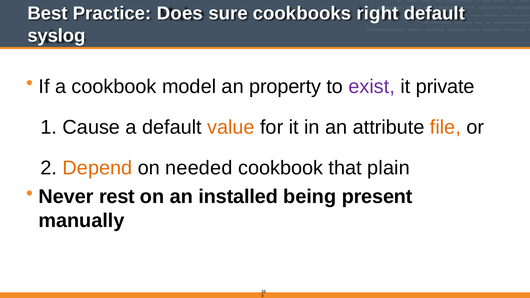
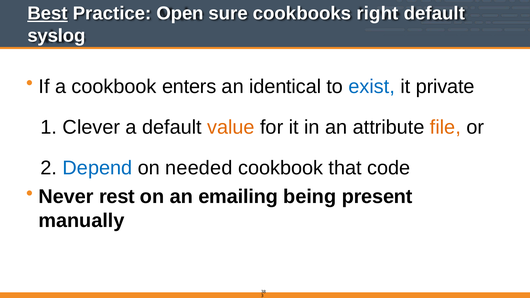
Best underline: none -> present (48, 13)
Does: Does -> Open (180, 13)
model: model -> enters (189, 87)
property: property -> identical (285, 87)
exist colour: purple -> blue (372, 87)
Cause: Cause -> Clever (91, 127)
Depend colour: orange -> blue (97, 168)
plain: plain -> code (389, 168)
installed: installed -> emailing (238, 197)
